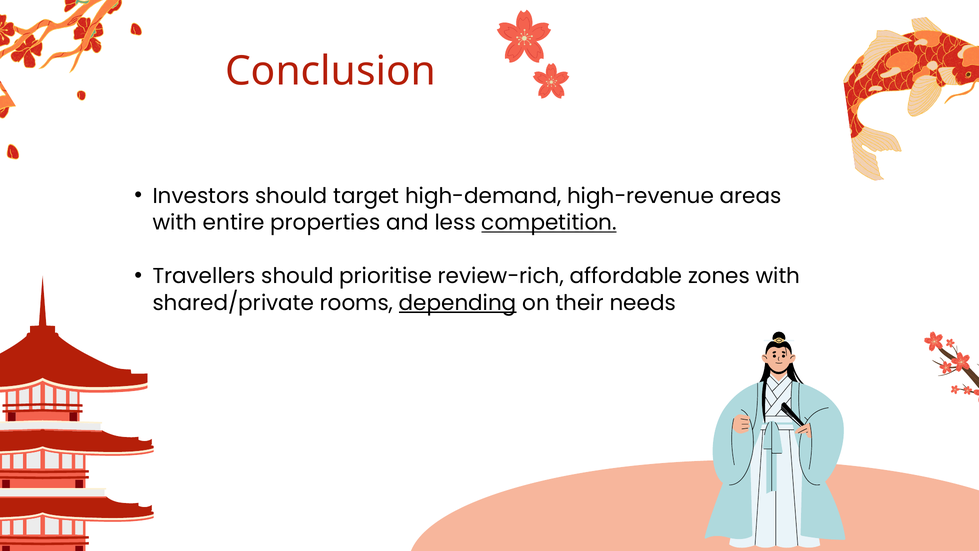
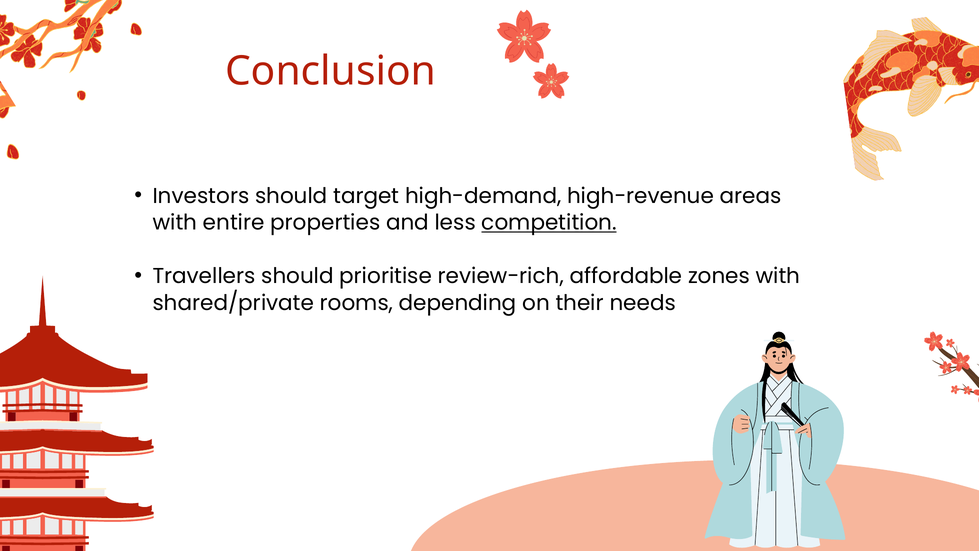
depending underline: present -> none (458, 303)
